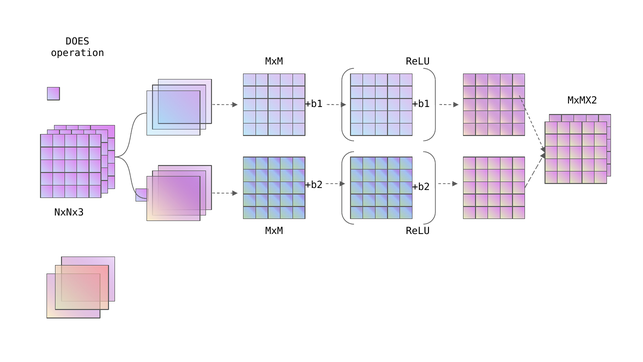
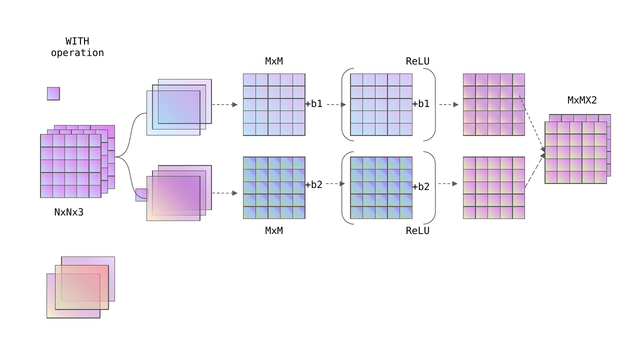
DOES: DOES -> WITH (78, 41)
